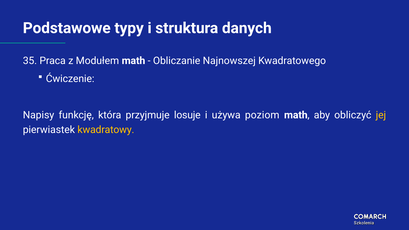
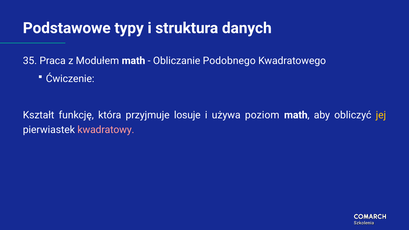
Najnowszej: Najnowszej -> Podobnego (229, 61)
Napisy: Napisy -> Kształt (39, 115)
kwadratowy colour: yellow -> pink (106, 130)
